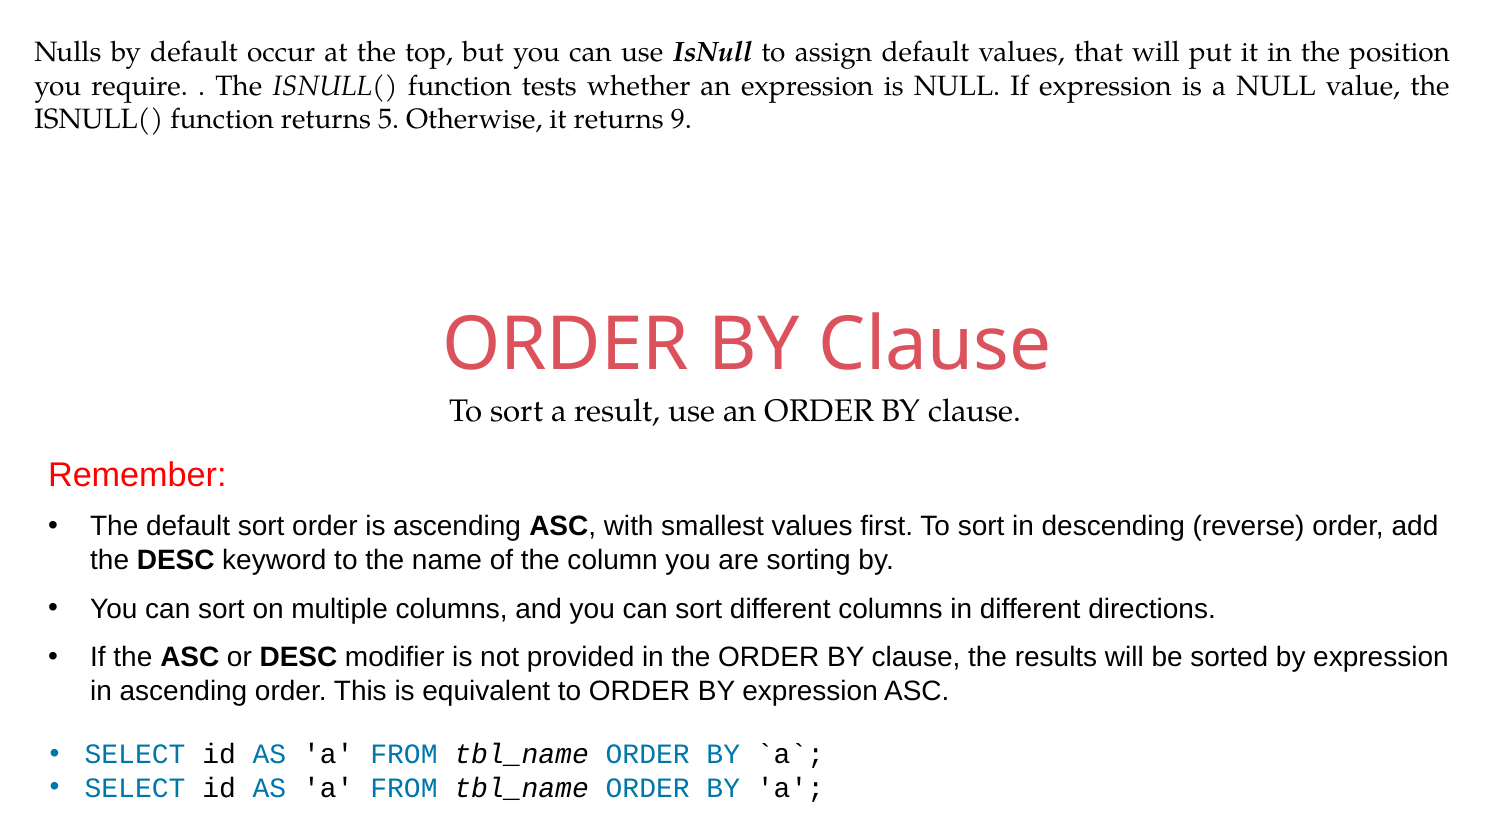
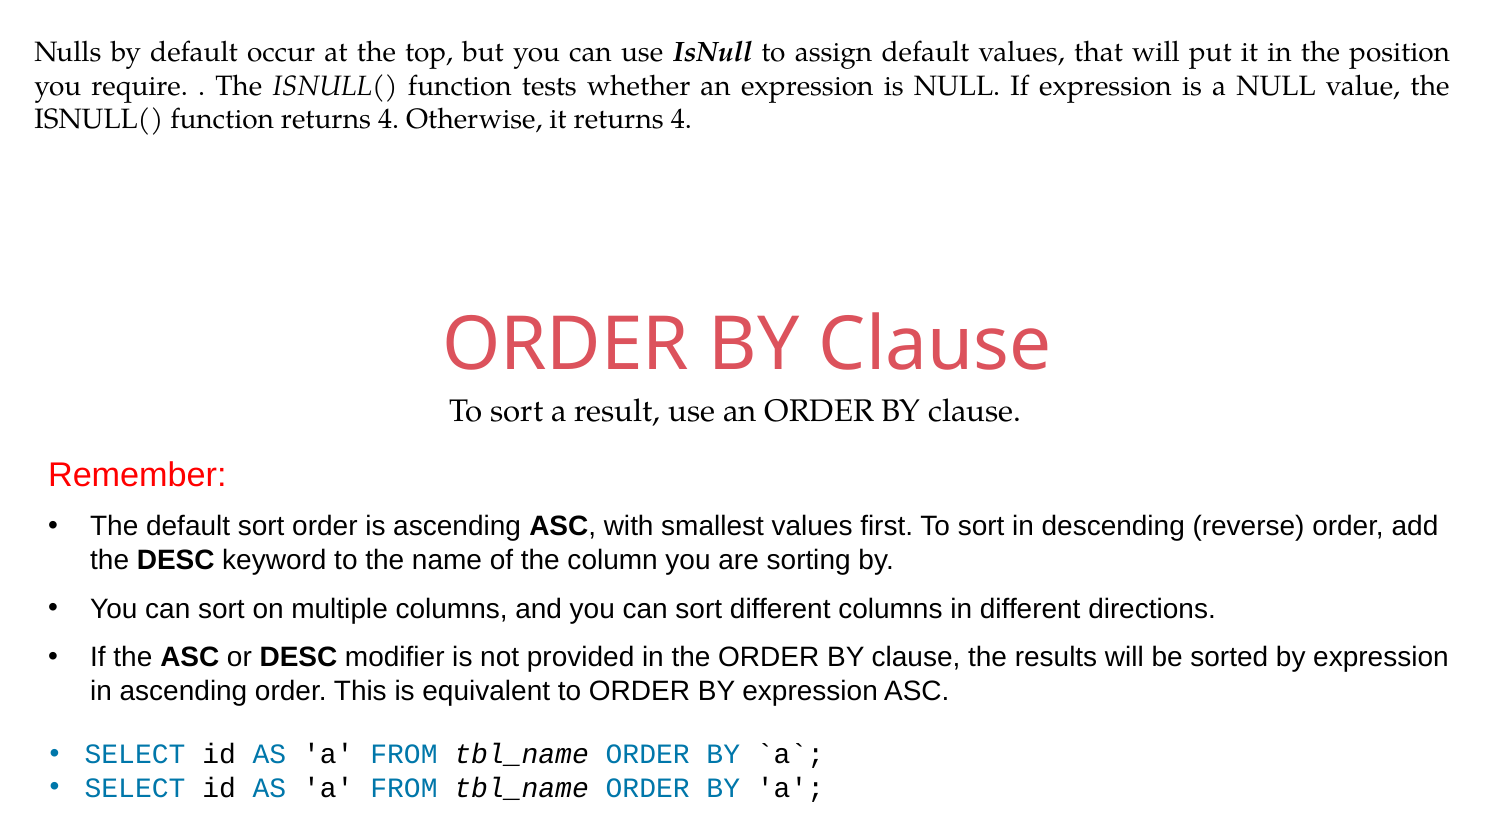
function returns 5: 5 -> 4 (389, 120)
it returns 9: 9 -> 4 (681, 120)
